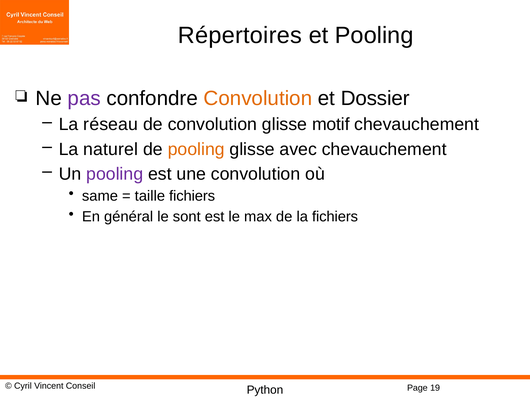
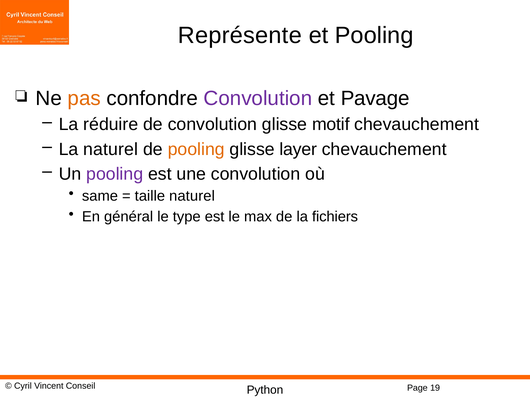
Répertoires: Répertoires -> Représente (240, 36)
pas colour: purple -> orange (84, 98)
Convolution colour: orange -> purple (258, 98)
Dossier: Dossier -> Pavage (375, 98)
réseau: réseau -> réduire (111, 125)
avec: avec -> layer (298, 149)
taille fichiers: fichiers -> naturel (192, 196)
sont: sont -> type (187, 217)
